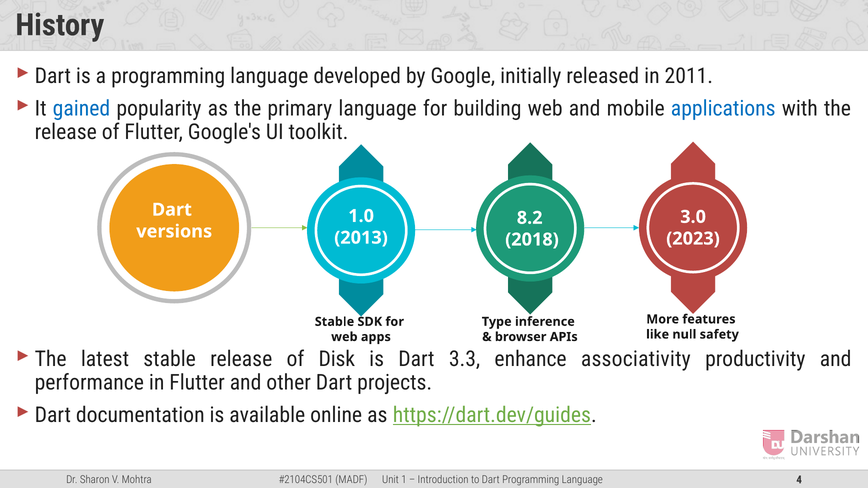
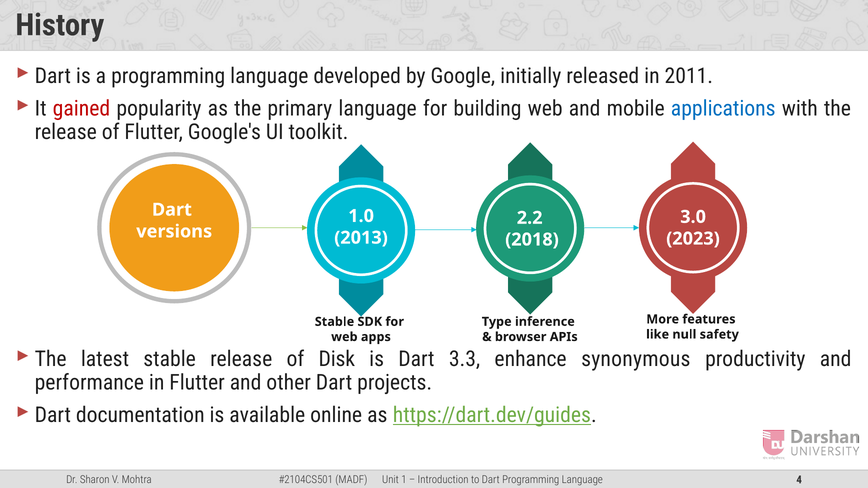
gained colour: blue -> red (81, 109)
8.2: 8.2 -> 2.2 (530, 218)
associativity: associativity -> synonymous (636, 360)
